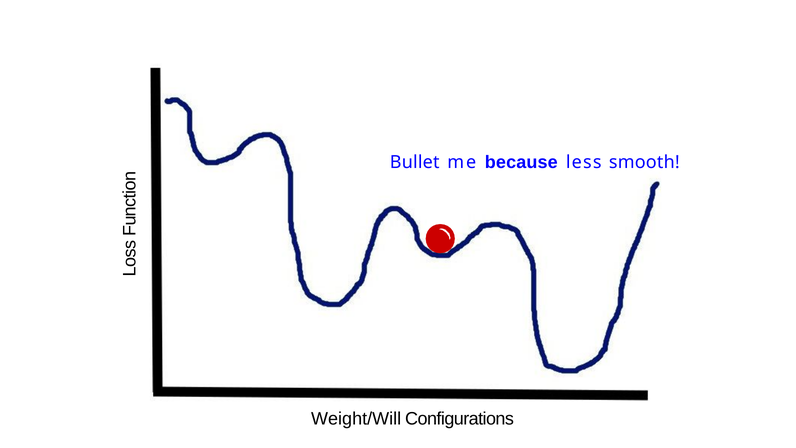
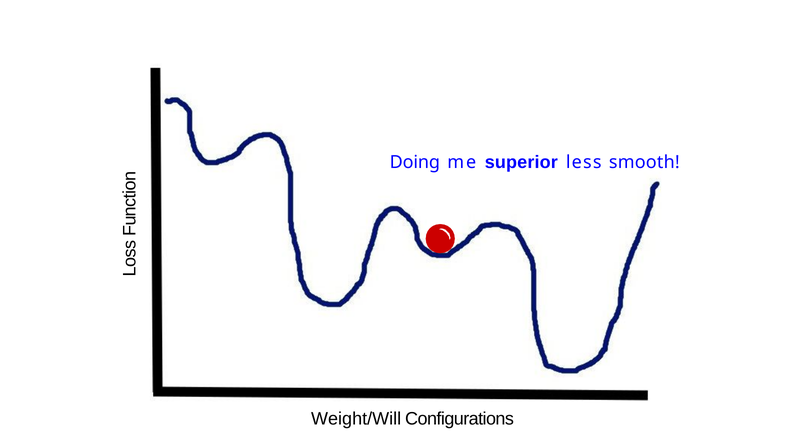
Bullet: Bullet -> Doing (415, 162)
because: because -> superior (521, 162)
